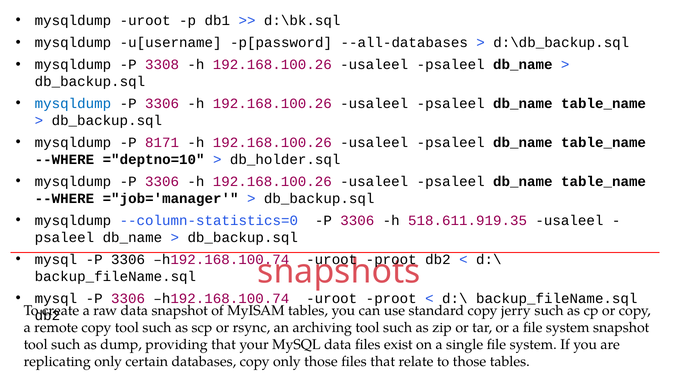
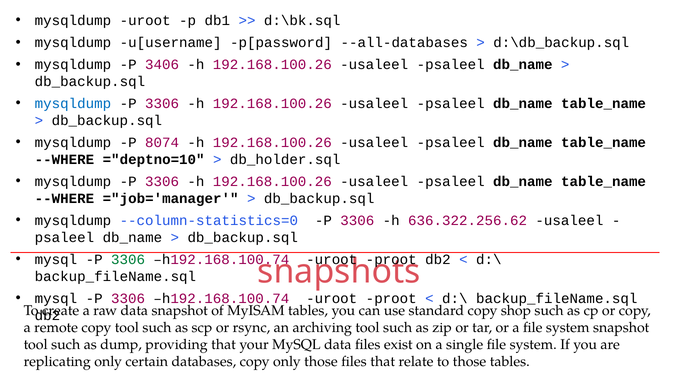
3308: 3308 -> 3406 (162, 65)
8171: 8171 -> 8074 (162, 143)
518.611.919.35: 518.611.919.35 -> 636.322.256.62 (468, 221)
3306 colour: black -> green (128, 260)
jerry: jerry -> shop (516, 311)
